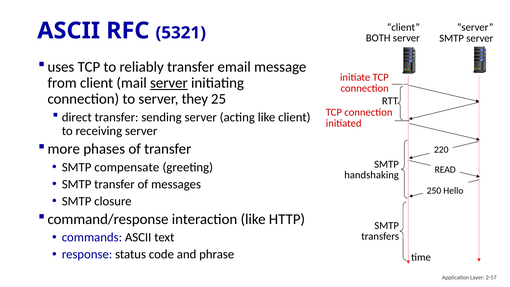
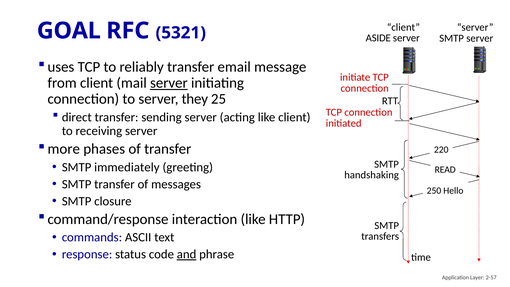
ASCII: ASCII -> GOAL (69, 31)
BOTH: BOTH -> ASIDE (378, 38)
compensate: compensate -> immediately (127, 167)
and underline: none -> present (187, 254)
